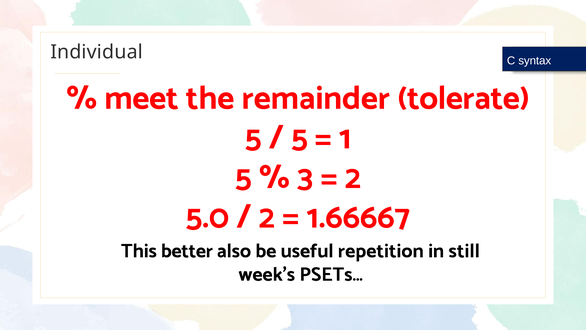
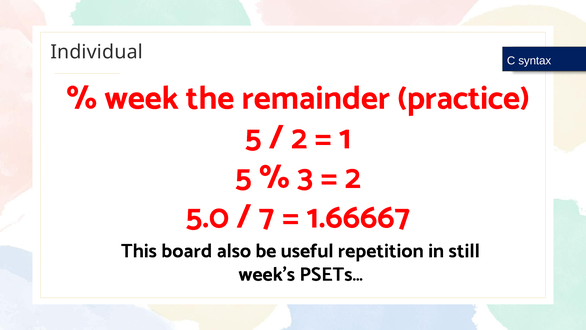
meet: meet -> week (141, 98)
tolerate: tolerate -> practice (463, 98)
5: 5 -> 2 (299, 137)
2: 2 -> 7 (267, 216)
better: better -> board (187, 251)
